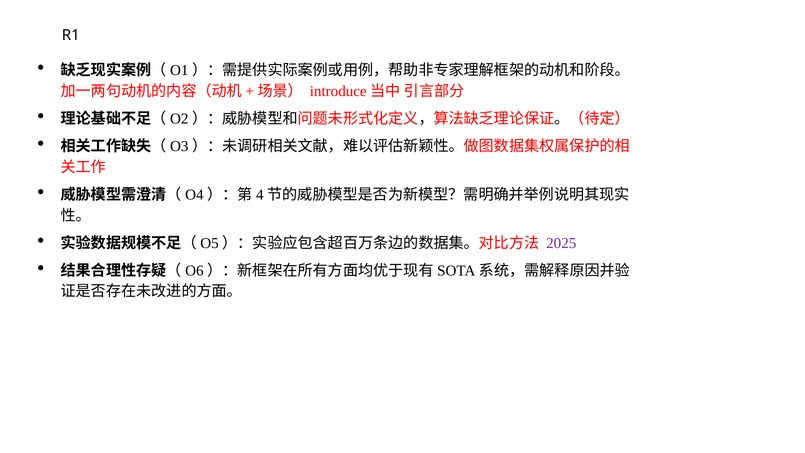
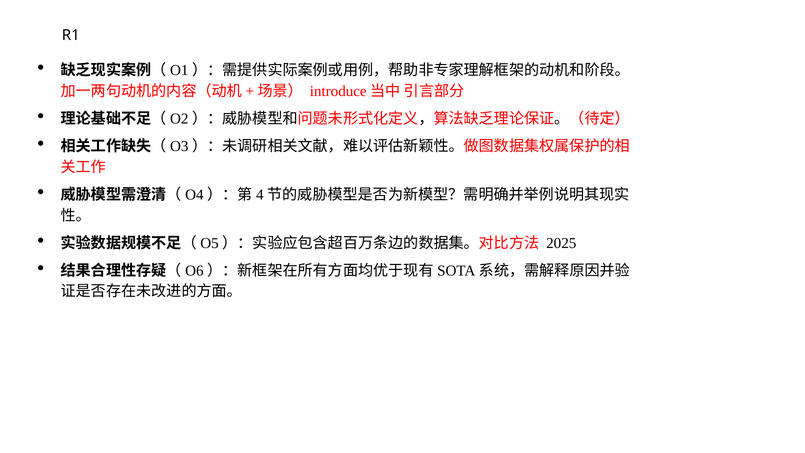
2025 colour: purple -> black (561, 243)
